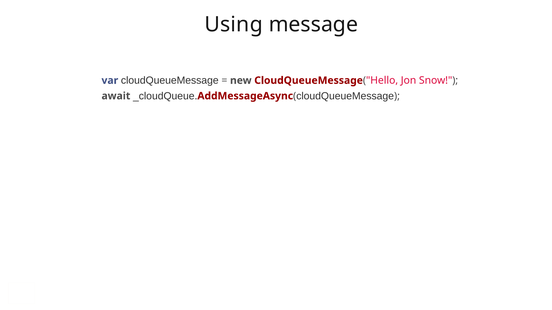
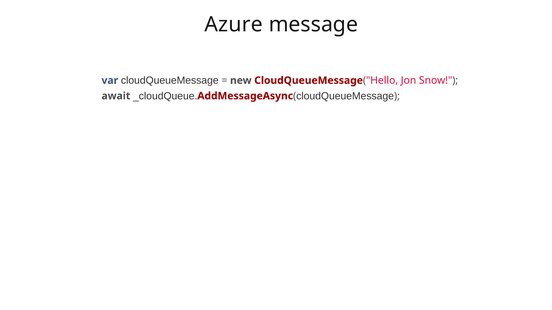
Using: Using -> Azure (234, 24)
